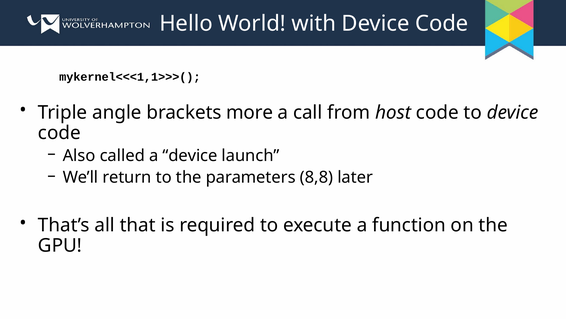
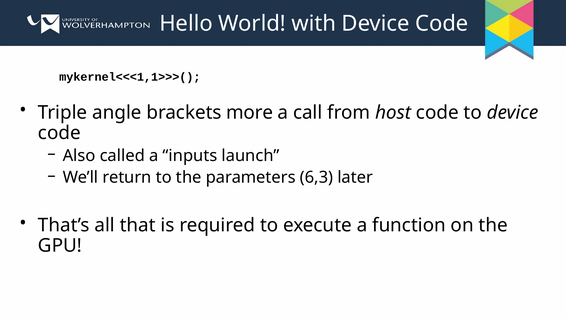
a device: device -> inputs (190, 155)
8,8: 8,8 -> 6,3 (316, 177)
